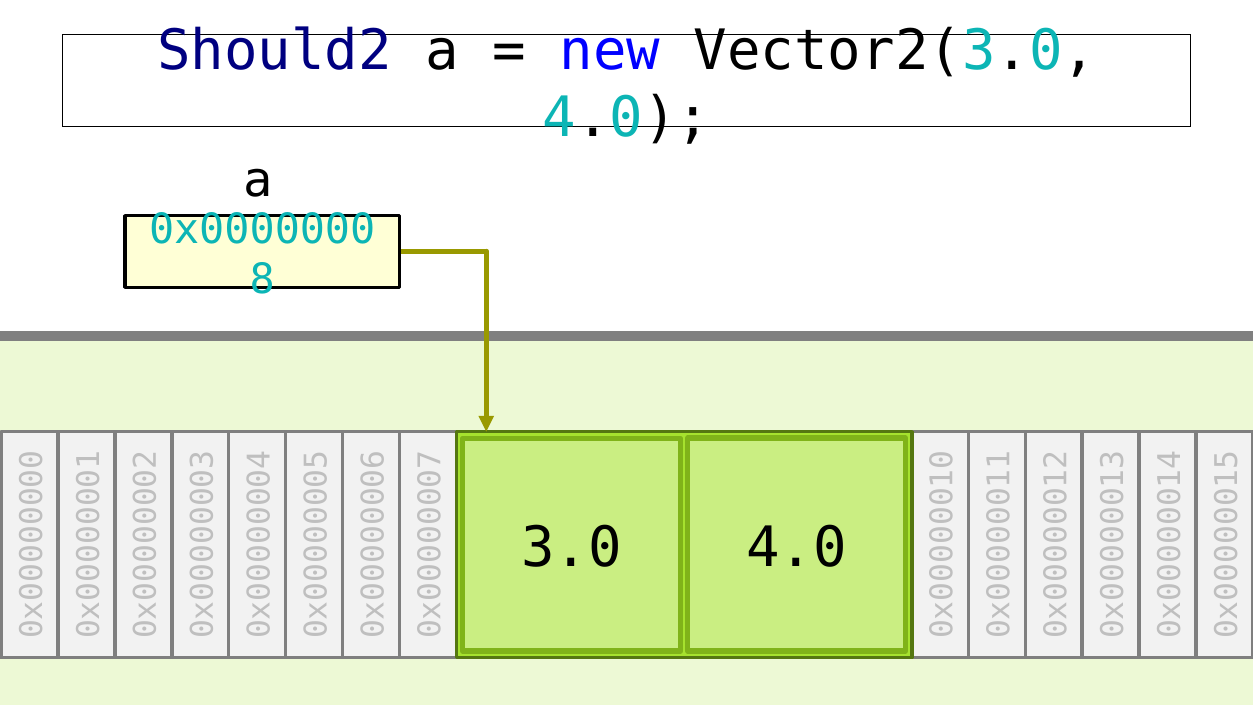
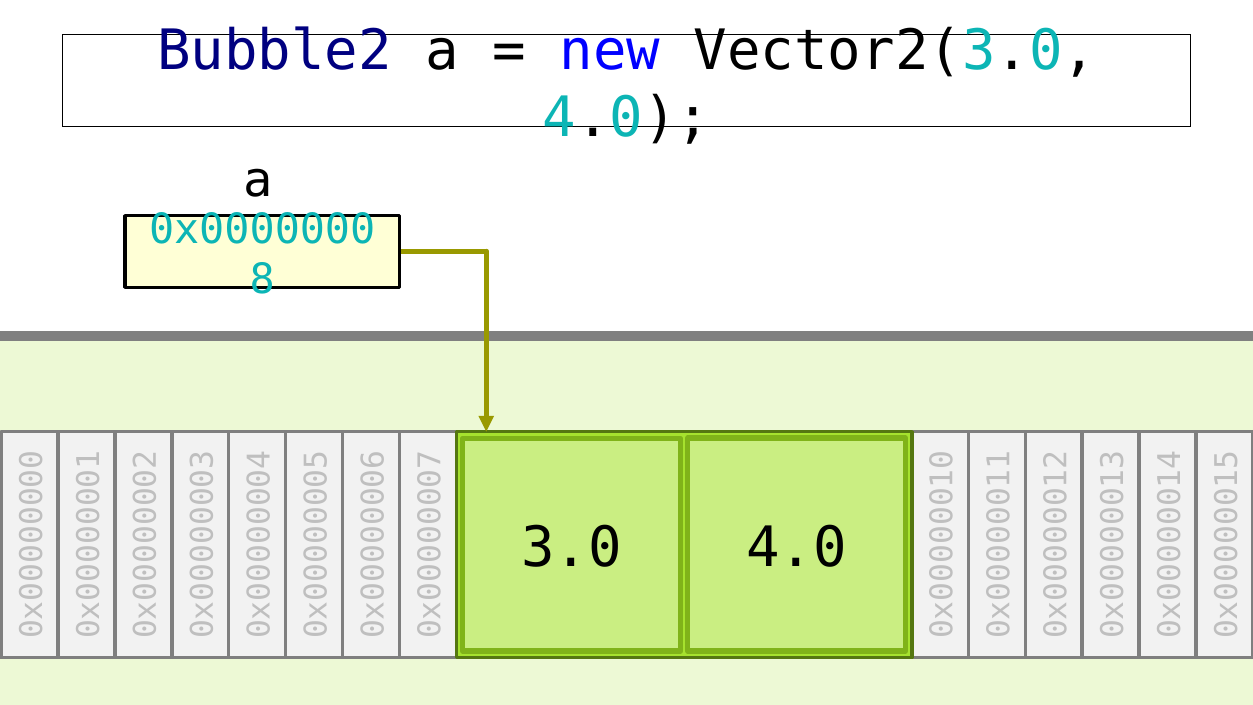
Should2: Should2 -> Bubble2 (274, 51)
